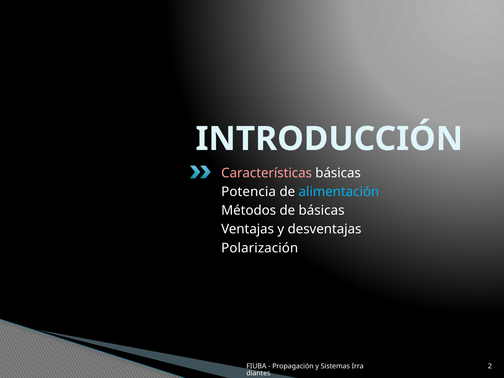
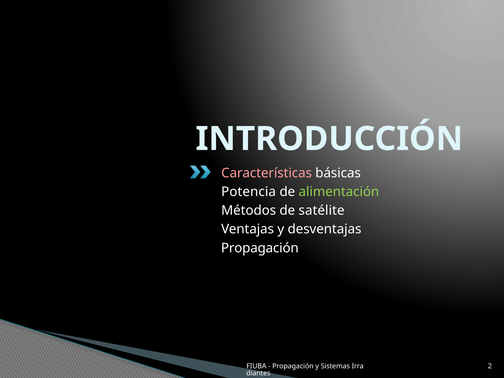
alimentación colour: light blue -> light green (339, 192)
de básicas: básicas -> satélite (322, 210)
Polarización: Polarización -> Propagación (260, 248)
